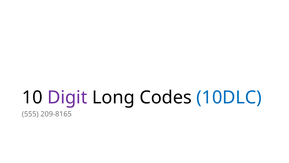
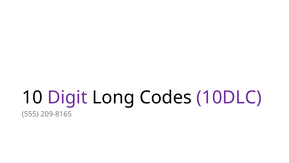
10DLC colour: blue -> purple (229, 97)
